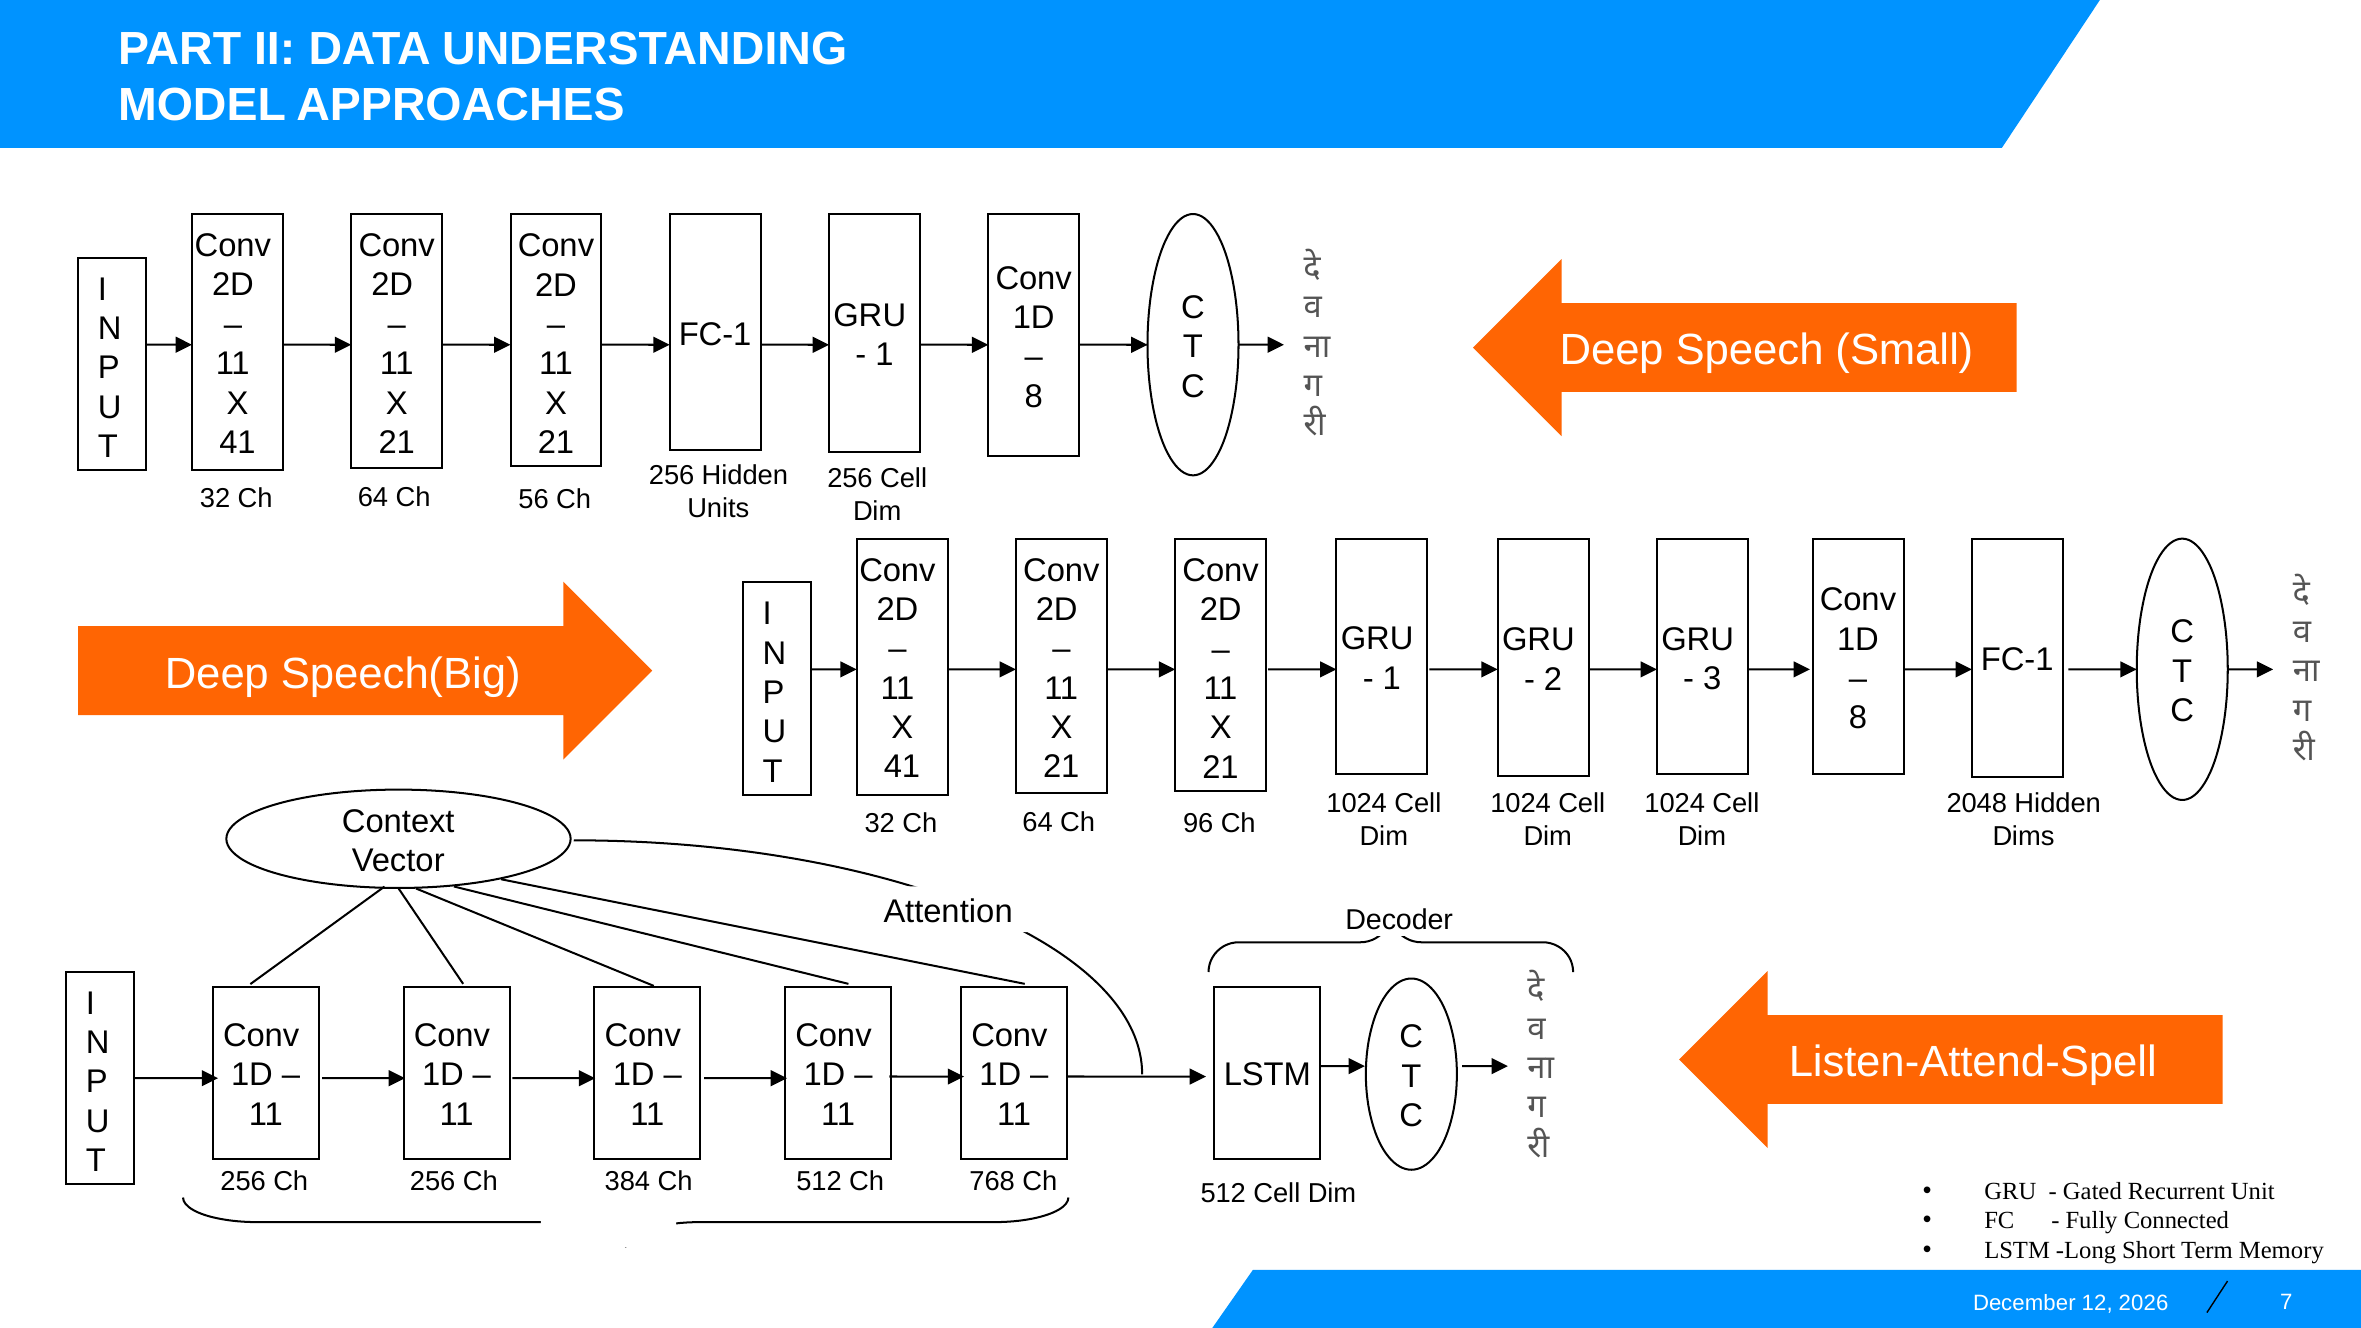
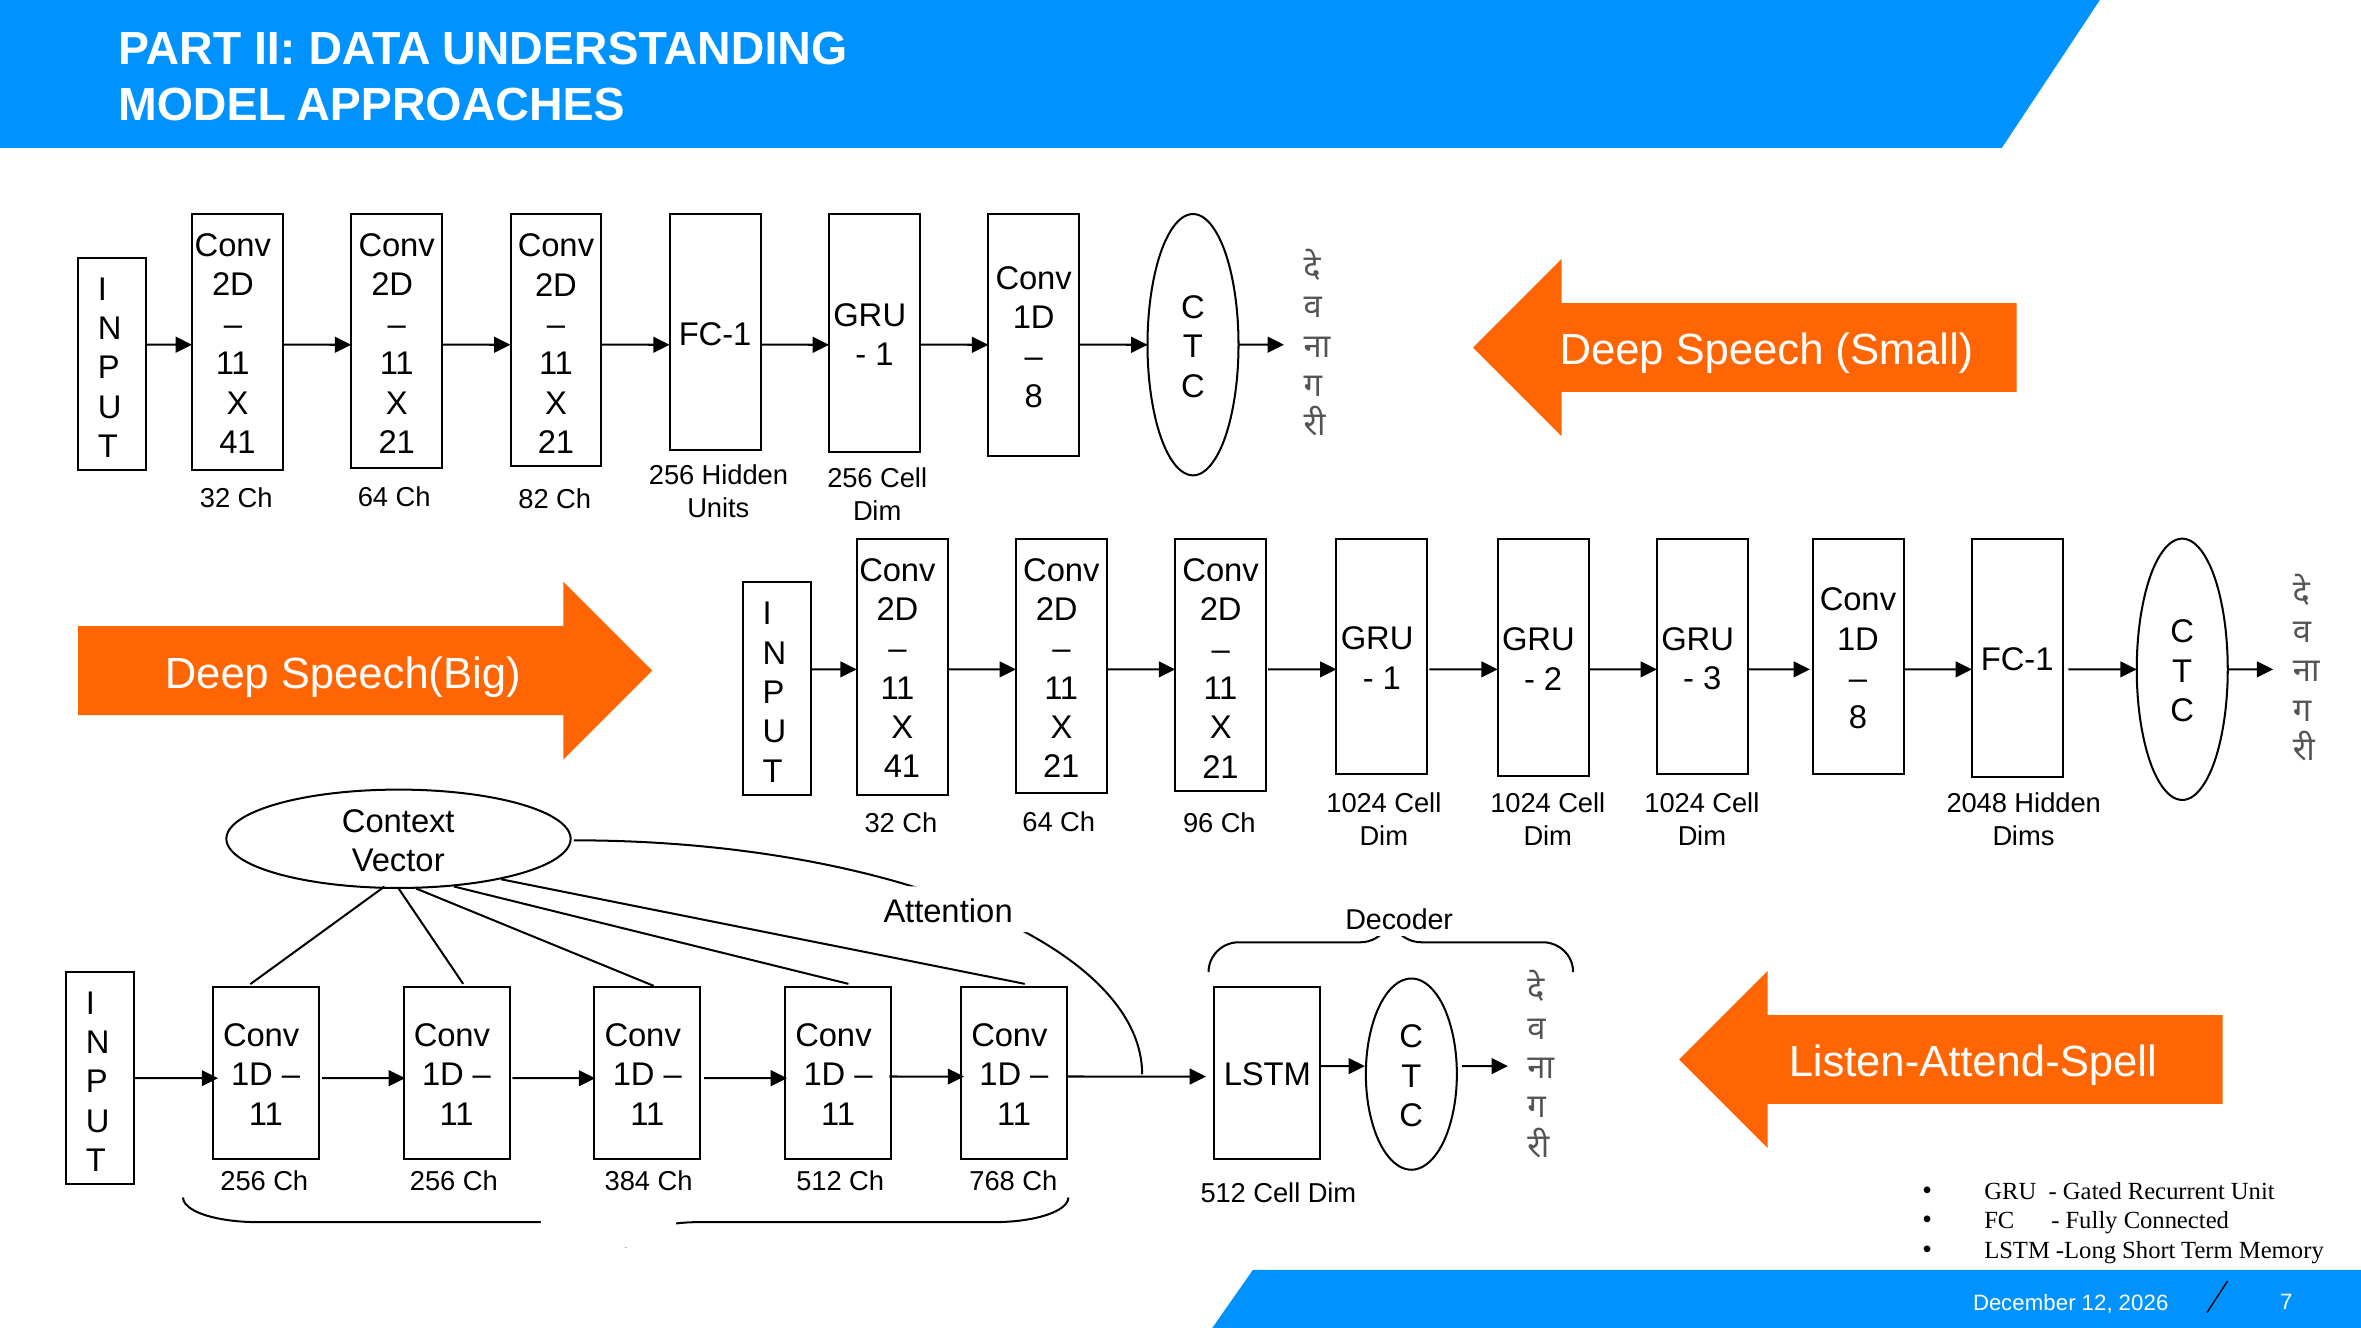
56: 56 -> 82 (534, 499)
